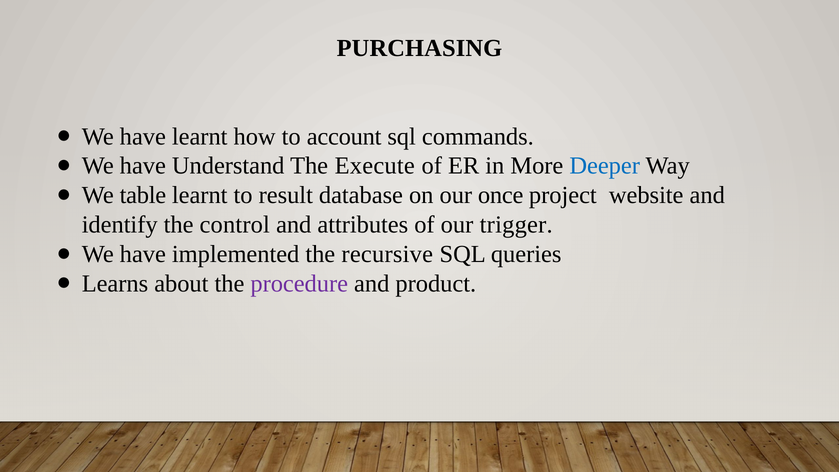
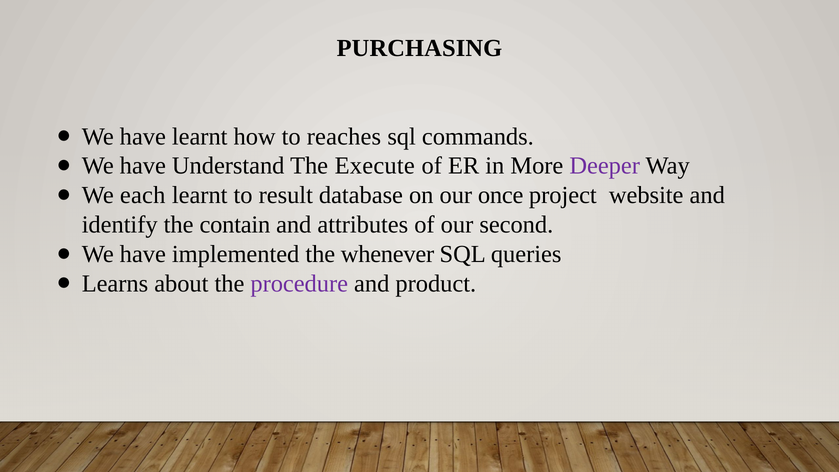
account: account -> reaches (344, 136)
Deeper colour: blue -> purple (605, 166)
table: table -> each (143, 195)
control: control -> contain (235, 225)
trigger: trigger -> second (516, 225)
recursive: recursive -> whenever (388, 254)
